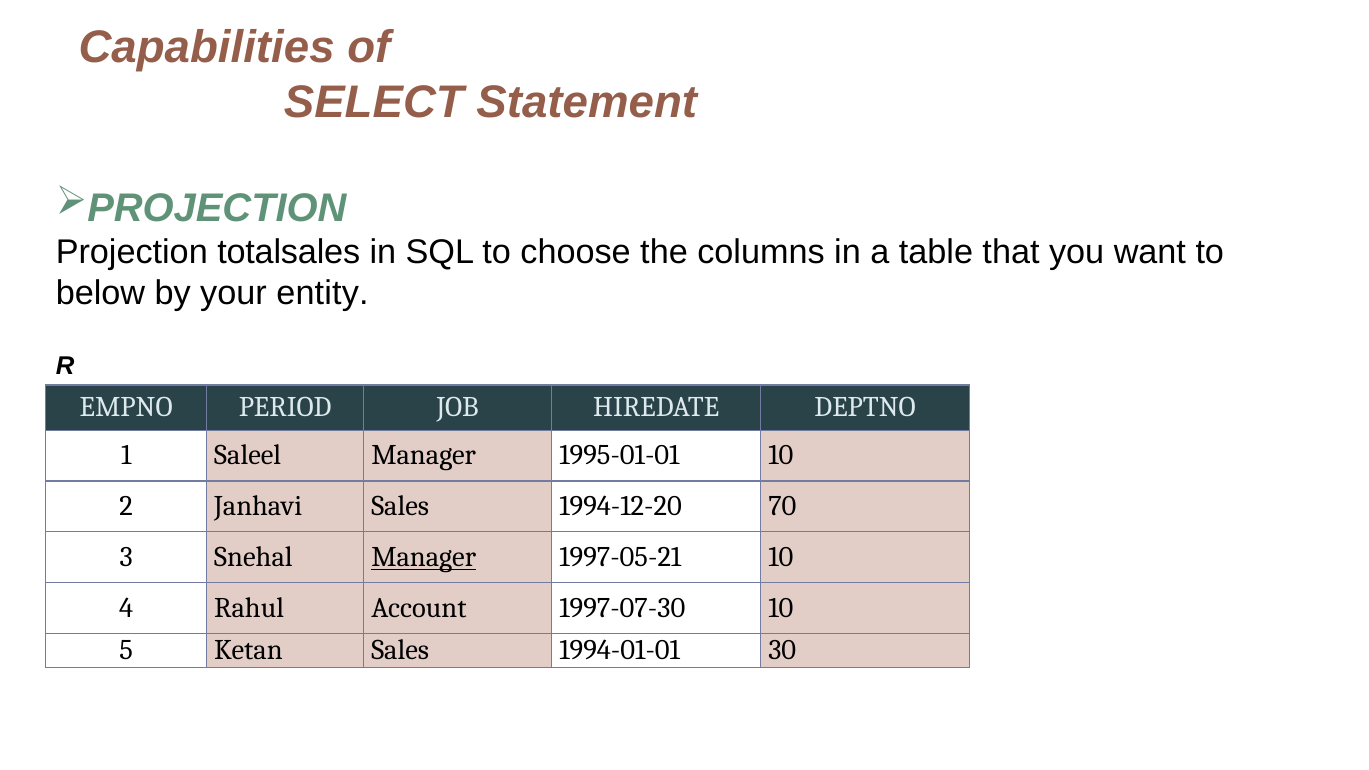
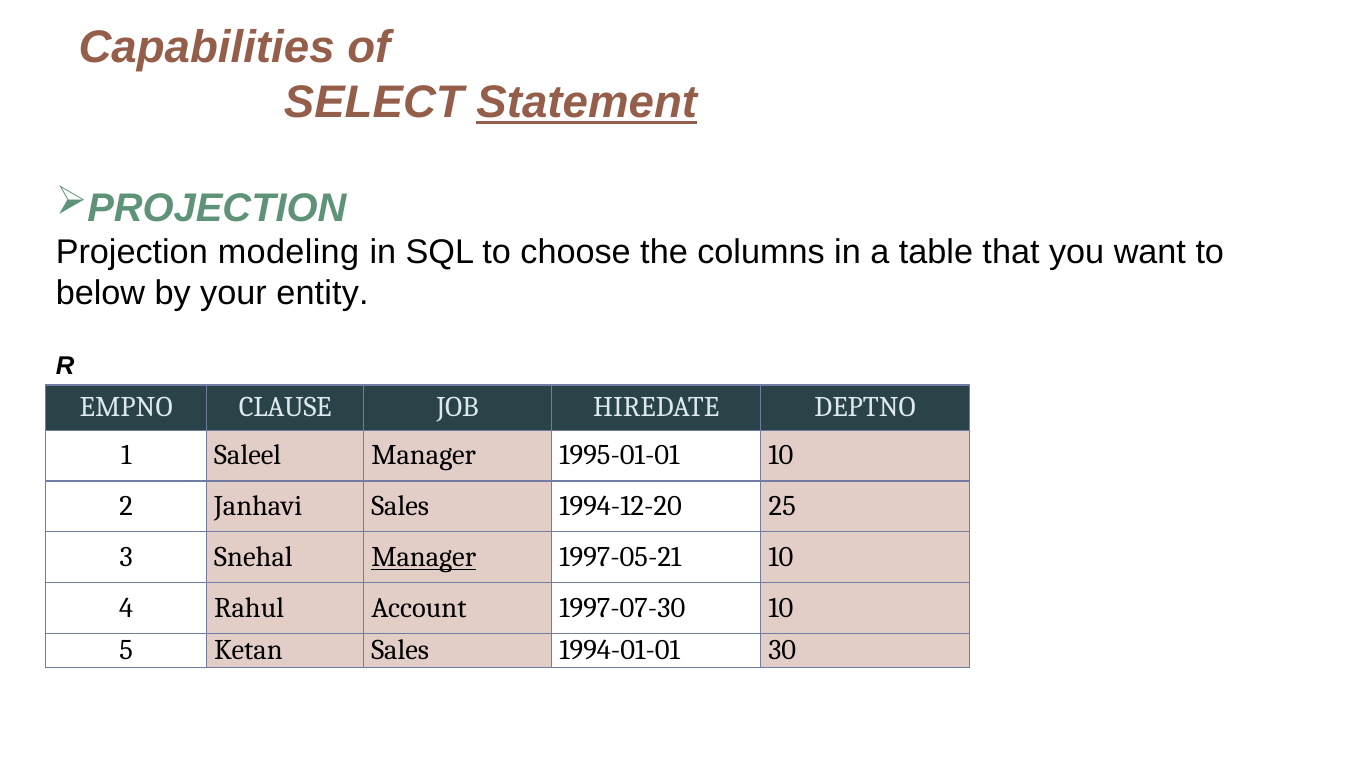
Statement underline: none -> present (587, 103)
totalsales: totalsales -> modeling (288, 252)
PERIOD: PERIOD -> CLAUSE (285, 407)
70: 70 -> 25 (782, 506)
